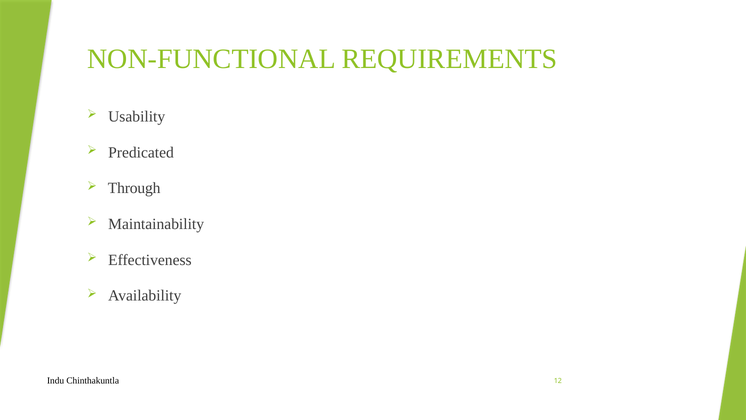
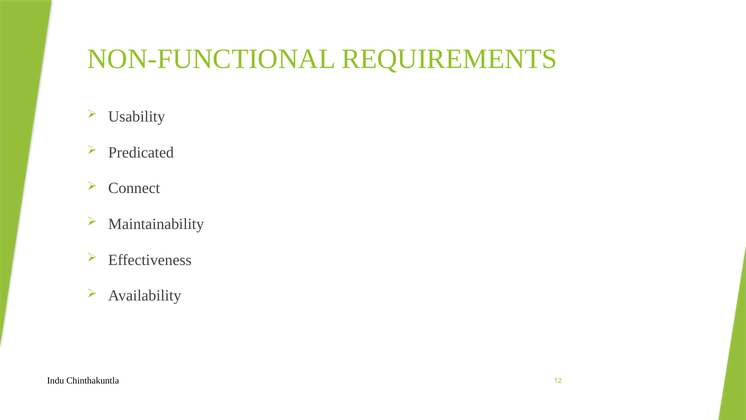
Through: Through -> Connect (134, 188)
